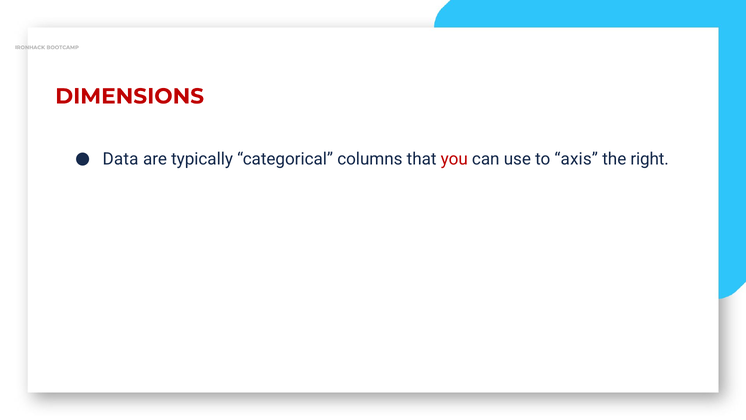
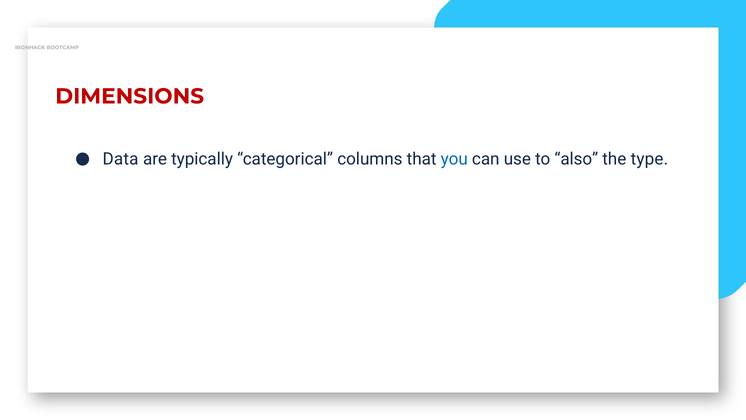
you colour: red -> blue (454, 159)
axis: axis -> also (576, 159)
right: right -> type (649, 159)
